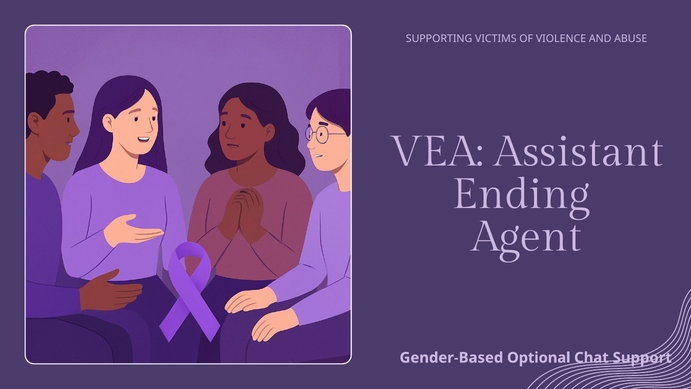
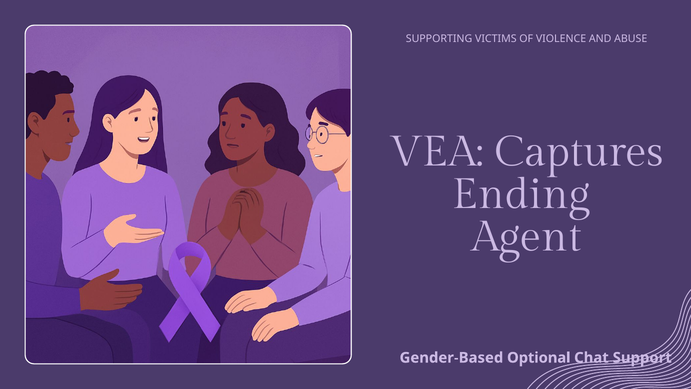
Assistant: Assistant -> Captures (579, 152)
